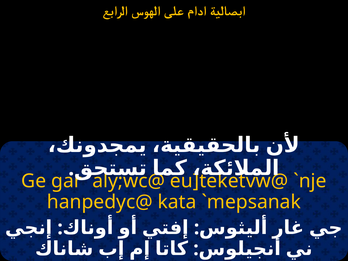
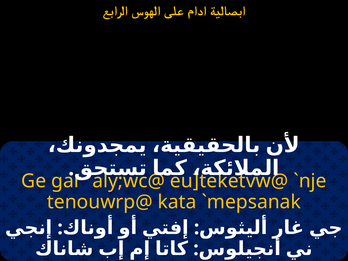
hanpedyc@: hanpedyc@ -> tenouwrp@ (100, 202)
